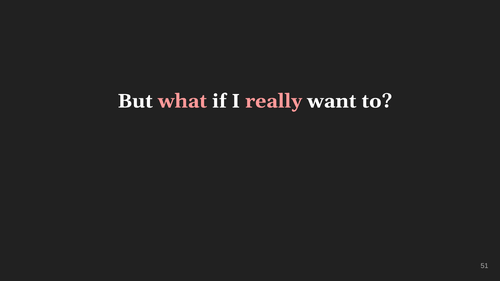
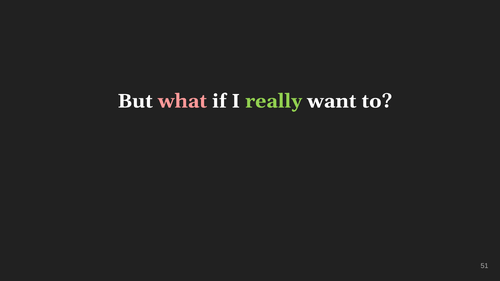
really colour: pink -> light green (274, 101)
